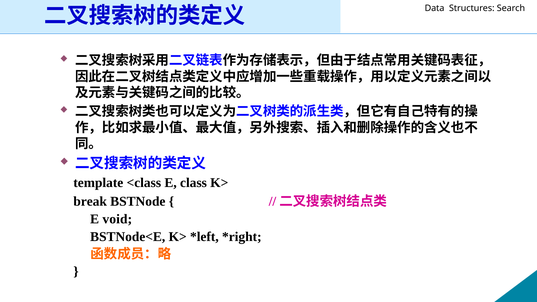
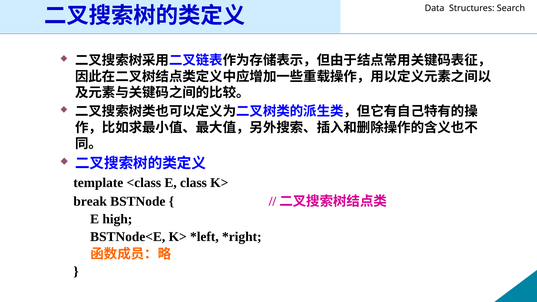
void: void -> high (117, 219)
